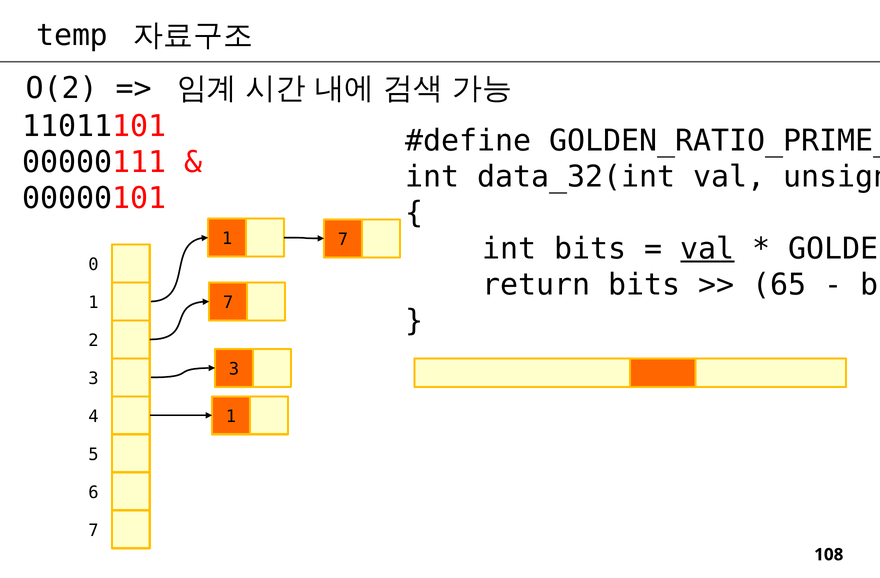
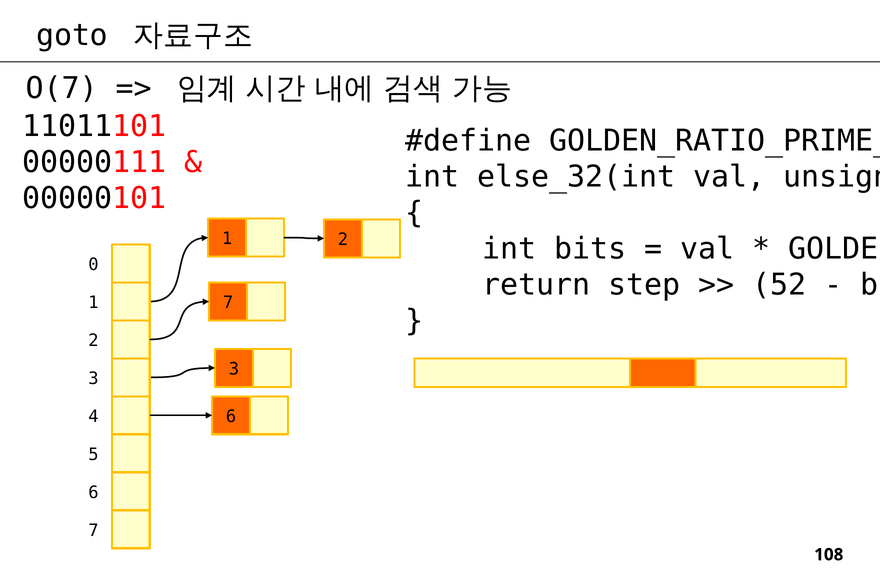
temp: temp -> goto (72, 36)
O(2: O(2 -> O(7 (62, 88)
data_32(int: data_32(int -> else_32(int (576, 177)
7: 7 -> 2 (343, 240)
val underline: present -> none (707, 249)
return bits: bits -> step (644, 285)
65: 65 -> 52 (779, 285)
4 1: 1 -> 6 (231, 417)
